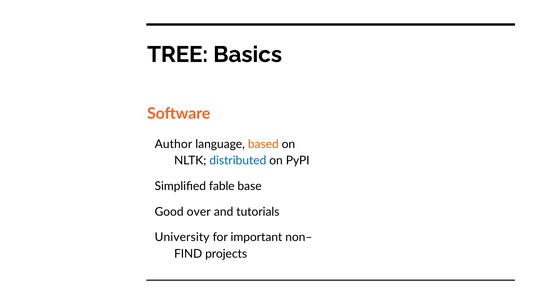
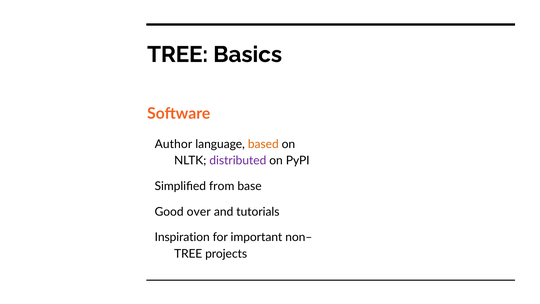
distributed colour: blue -> purple (238, 160)
fable: fable -> from (222, 186)
University: University -> Inspiration (182, 237)
FIND: FIND -> TREE (188, 254)
